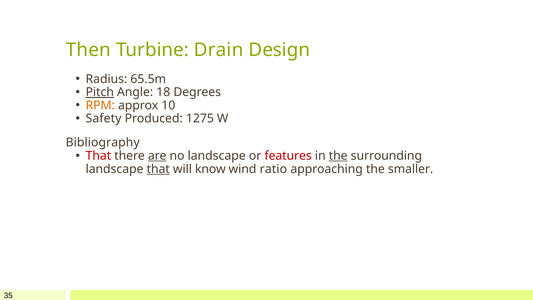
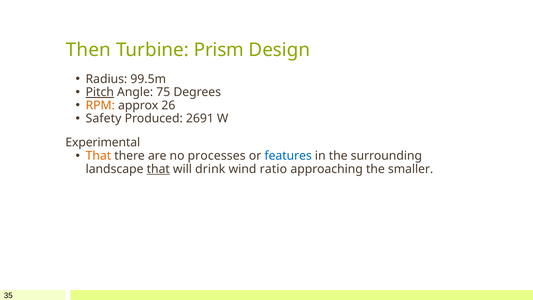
Drain: Drain -> Prism (219, 50)
65.5m: 65.5m -> 99.5m (148, 79)
18: 18 -> 75 (163, 92)
10: 10 -> 26 (168, 105)
1275: 1275 -> 2691 (200, 119)
Bibliography: Bibliography -> Experimental (103, 143)
That colour: red -> orange (98, 156)
are underline: present -> none (157, 156)
no landscape: landscape -> processes (217, 156)
features colour: red -> blue (288, 156)
the underline: present -> none (338, 156)
know: know -> drink (210, 169)
